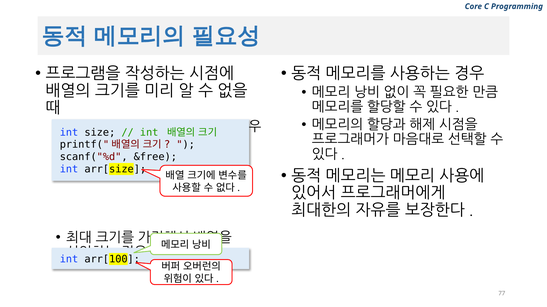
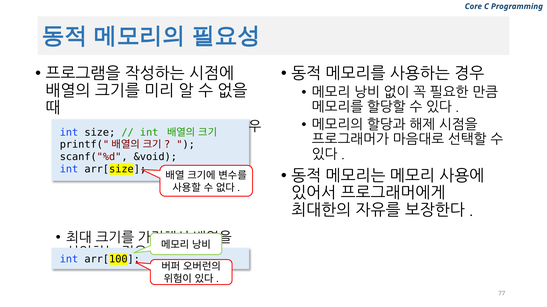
&free: &free -> &void (155, 157)
